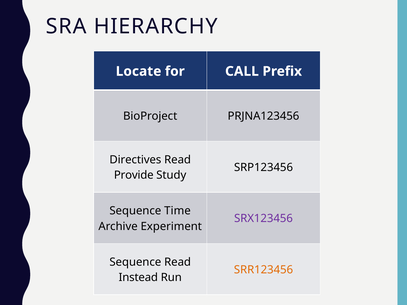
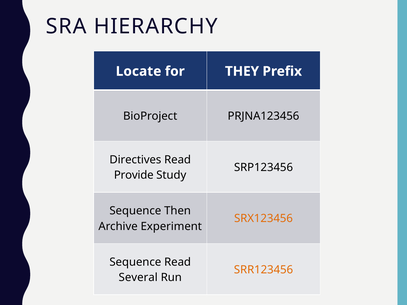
CALL: CALL -> THEY (242, 71)
Time: Time -> Then (178, 211)
SRX123456 colour: purple -> orange (263, 219)
Instead: Instead -> Several (138, 278)
